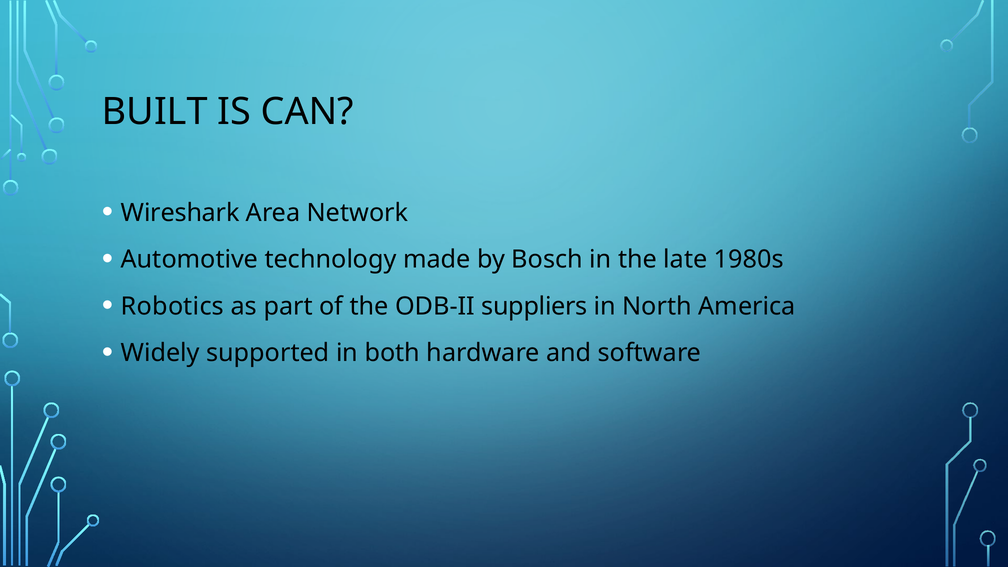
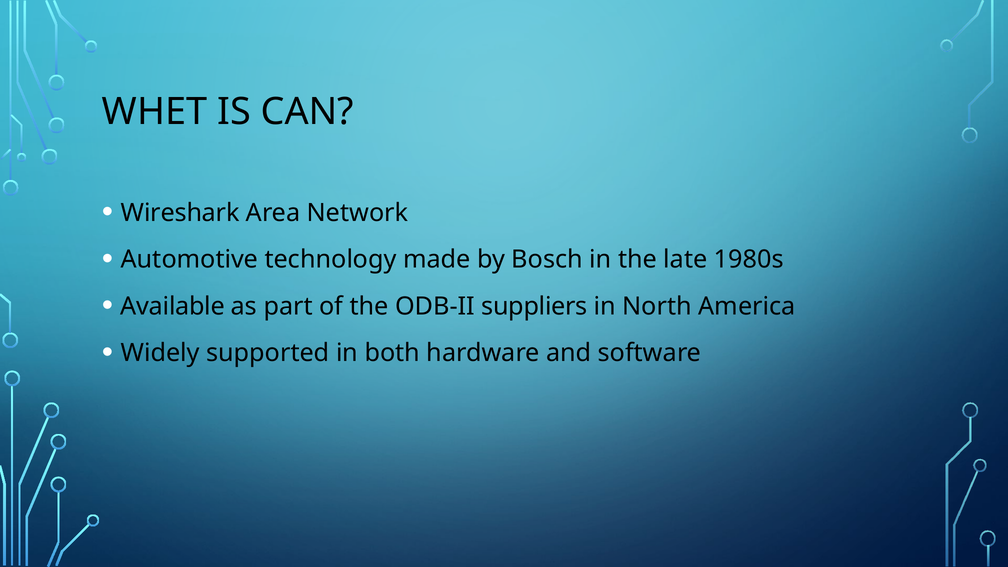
BUILT: BUILT -> WHET (155, 112)
Robotics: Robotics -> Available (173, 306)
